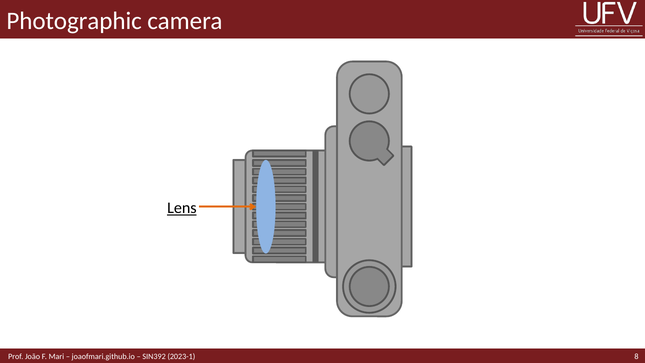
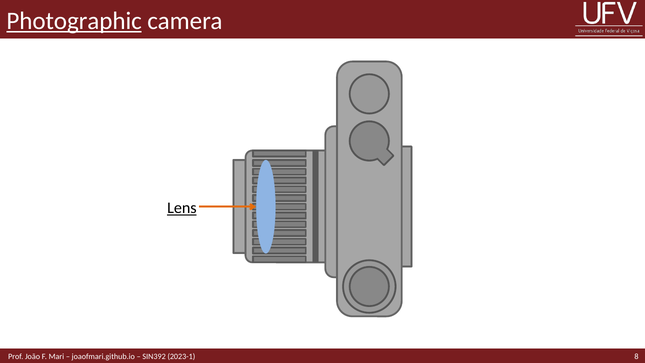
Photographic underline: none -> present (74, 21)
